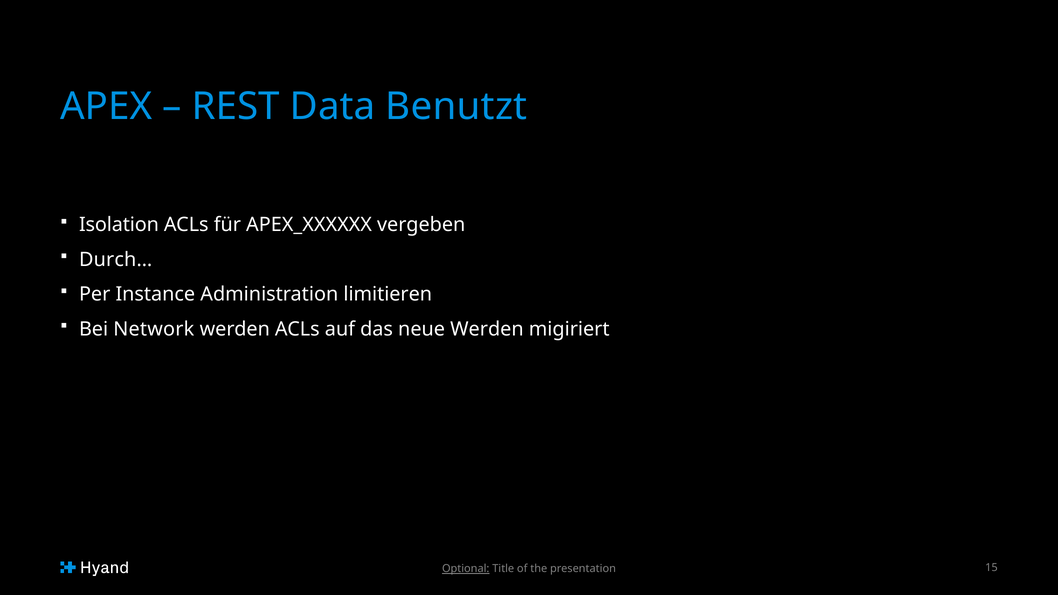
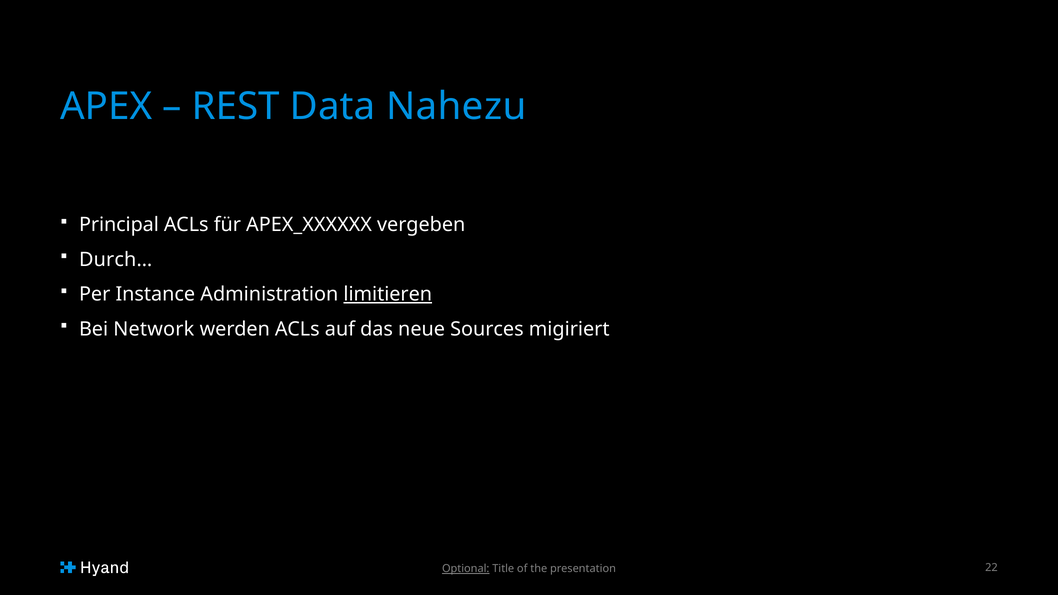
Benutzt: Benutzt -> Nahezu (456, 106)
Isolation: Isolation -> Principal (119, 225)
limitieren underline: none -> present (388, 294)
neue Werden: Werden -> Sources (487, 329)
15: 15 -> 22 (991, 568)
